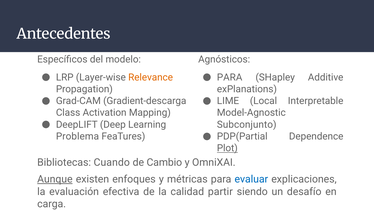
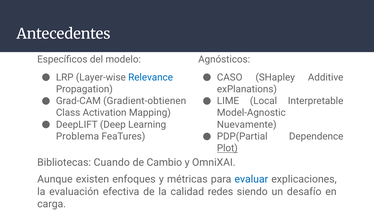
Relevance colour: orange -> blue (151, 77)
PARA: PARA -> CASO (230, 77)
Gradient-descarga: Gradient-descarga -> Gradient-obtienen (145, 101)
Subconjunto: Subconjunto -> Nuevamente (247, 125)
Aunque underline: present -> none (55, 179)
partir: partir -> redes (220, 192)
